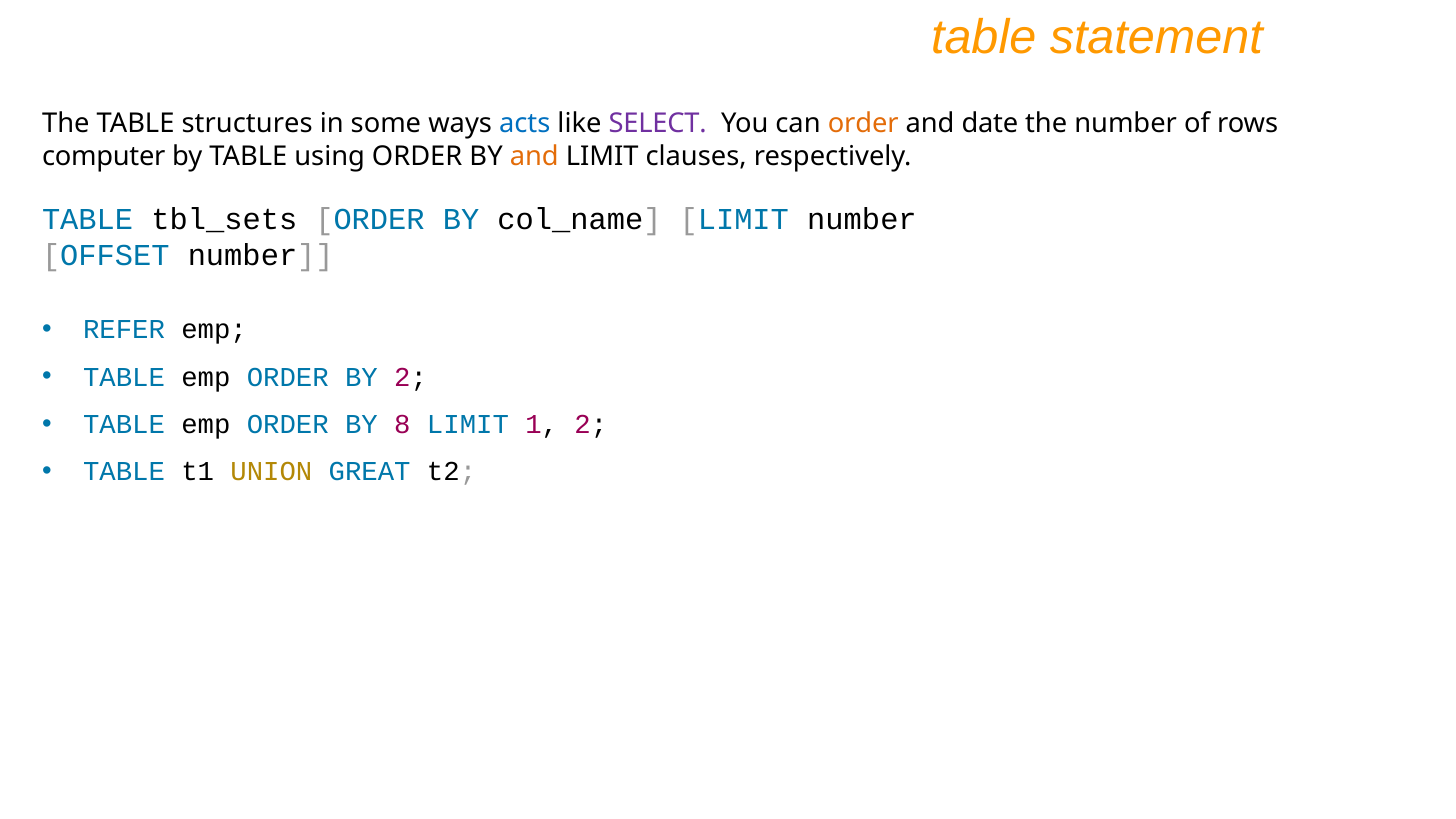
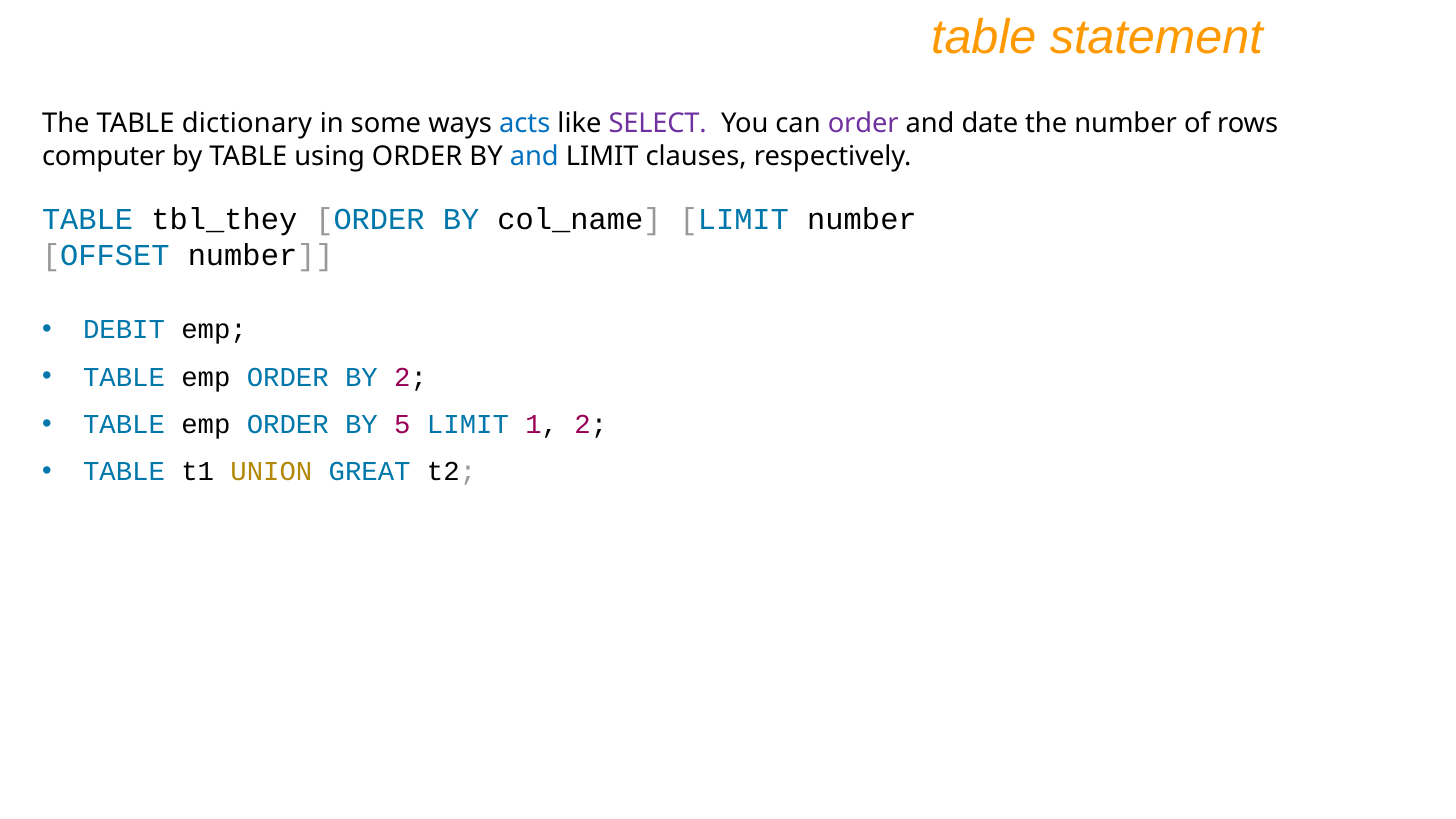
structures: structures -> dictionary (247, 124)
order colour: orange -> purple (863, 124)
and colour: orange -> blue (534, 156)
tbl_sets: tbl_sets -> tbl_they (224, 219)
REFER: REFER -> DEBIT (124, 330)
8: 8 -> 5 (402, 425)
